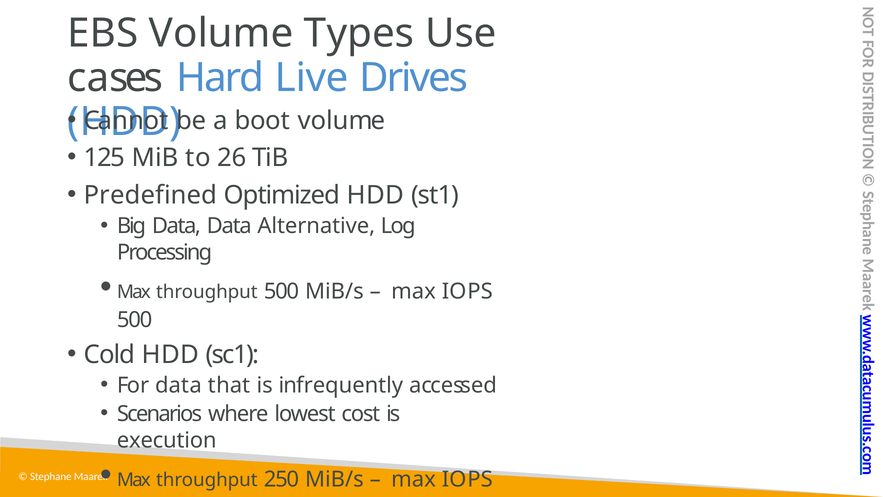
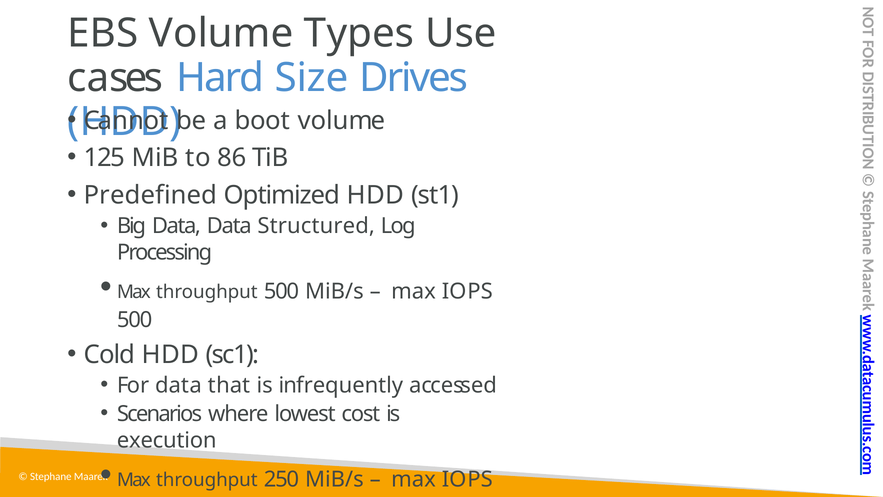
Live: Live -> Size (312, 78)
26: 26 -> 86 (232, 157)
Alternative: Alternative -> Structured (316, 226)
